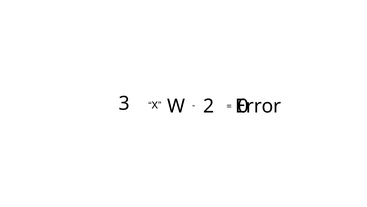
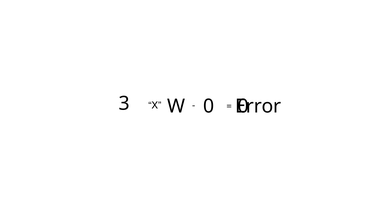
W 2: 2 -> 0 (209, 106)
